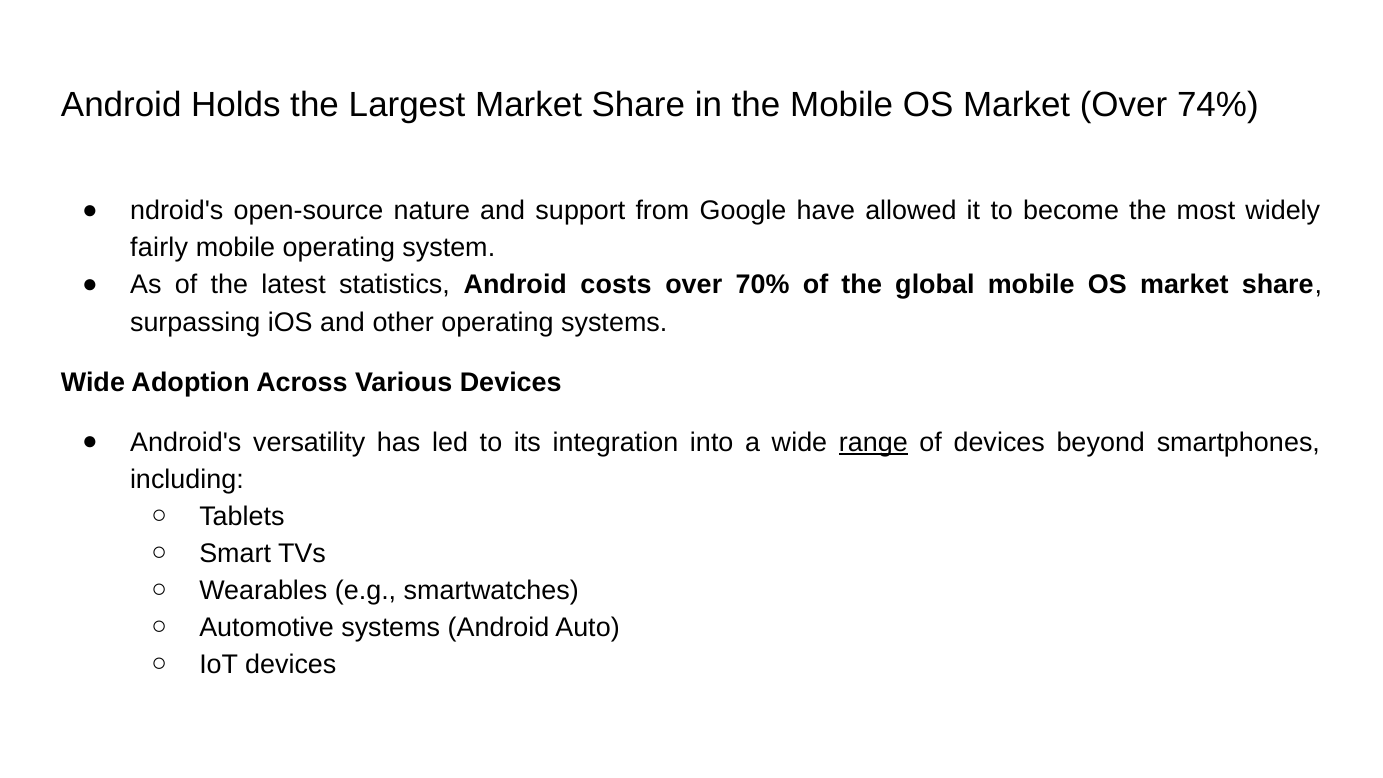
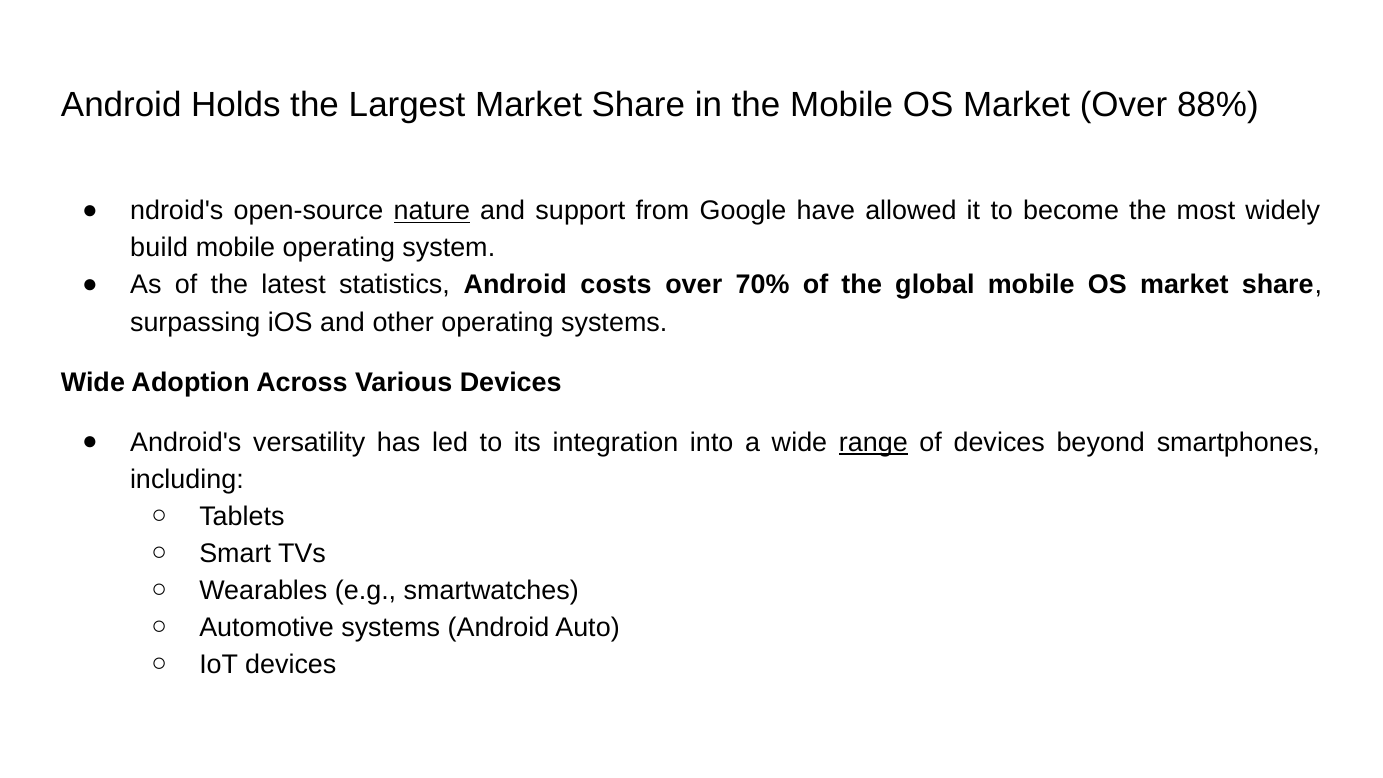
74%: 74% -> 88% (1218, 105)
nature underline: none -> present (432, 211)
fairly: fairly -> build (159, 248)
